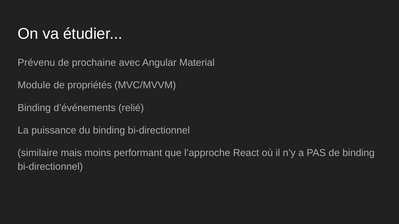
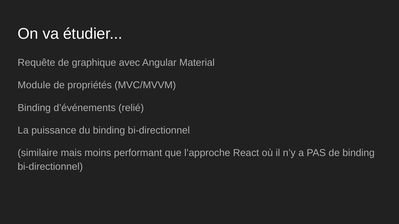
Prévenu: Prévenu -> Requête (36, 63)
prochaine: prochaine -> graphique (94, 63)
